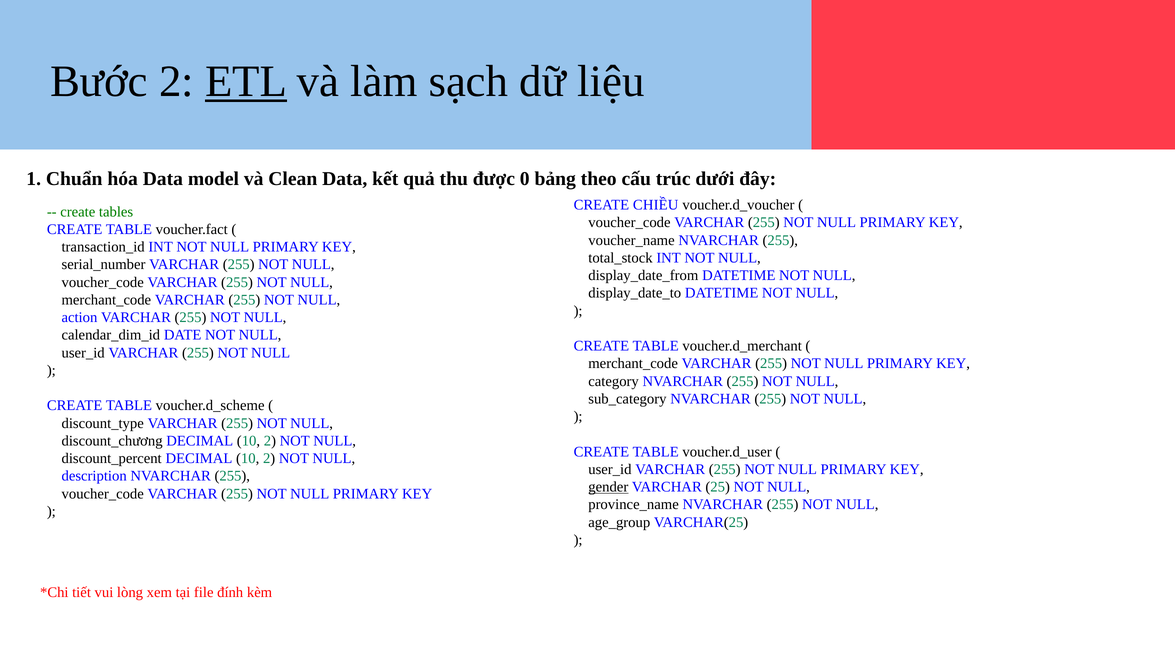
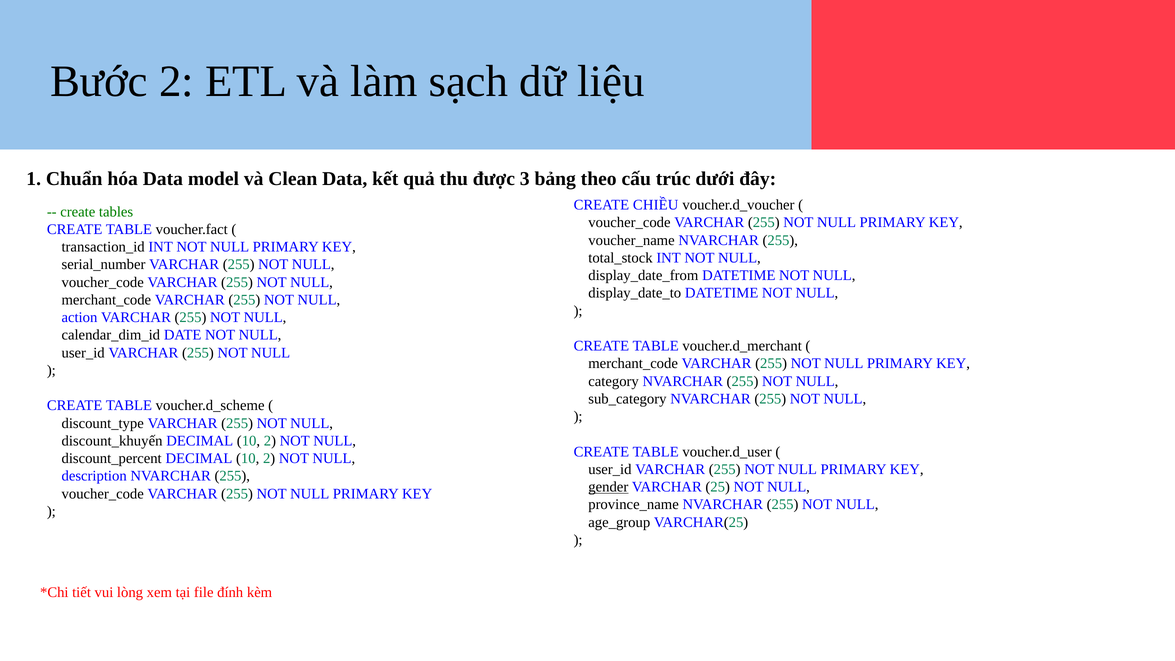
ETL underline: present -> none (246, 81)
0: 0 -> 3 (525, 179)
discount_chương: discount_chương -> discount_khuyến (112, 441)
